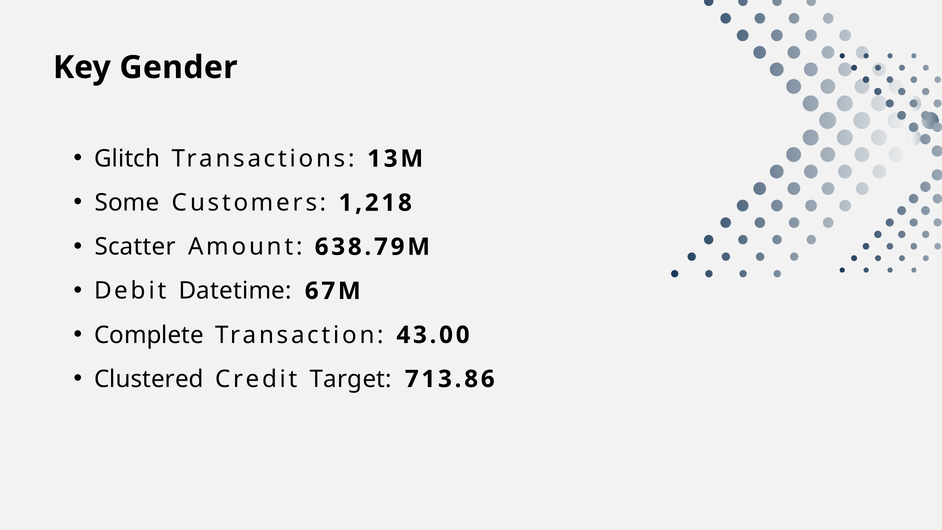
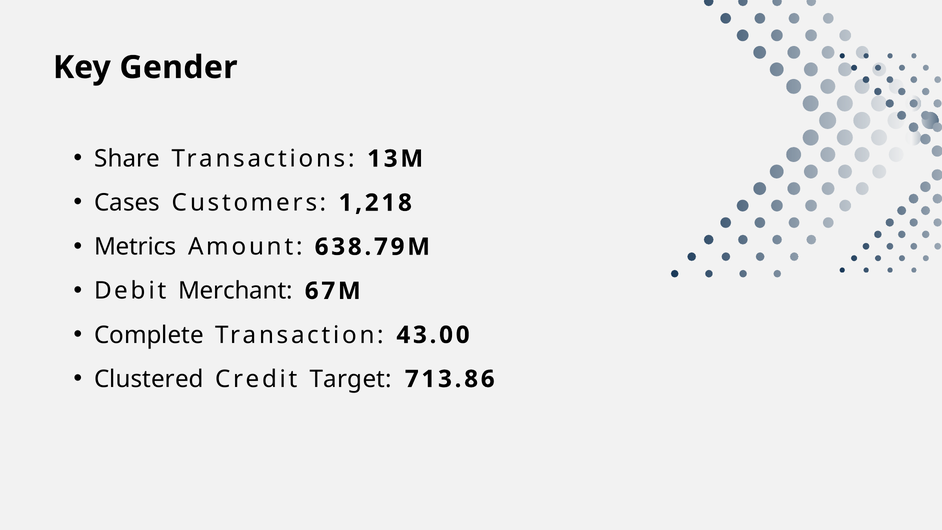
Glitch: Glitch -> Share (127, 159)
Some: Some -> Cases (127, 203)
Scatter: Scatter -> Metrics (135, 247)
Datetime: Datetime -> Merchant (235, 291)
